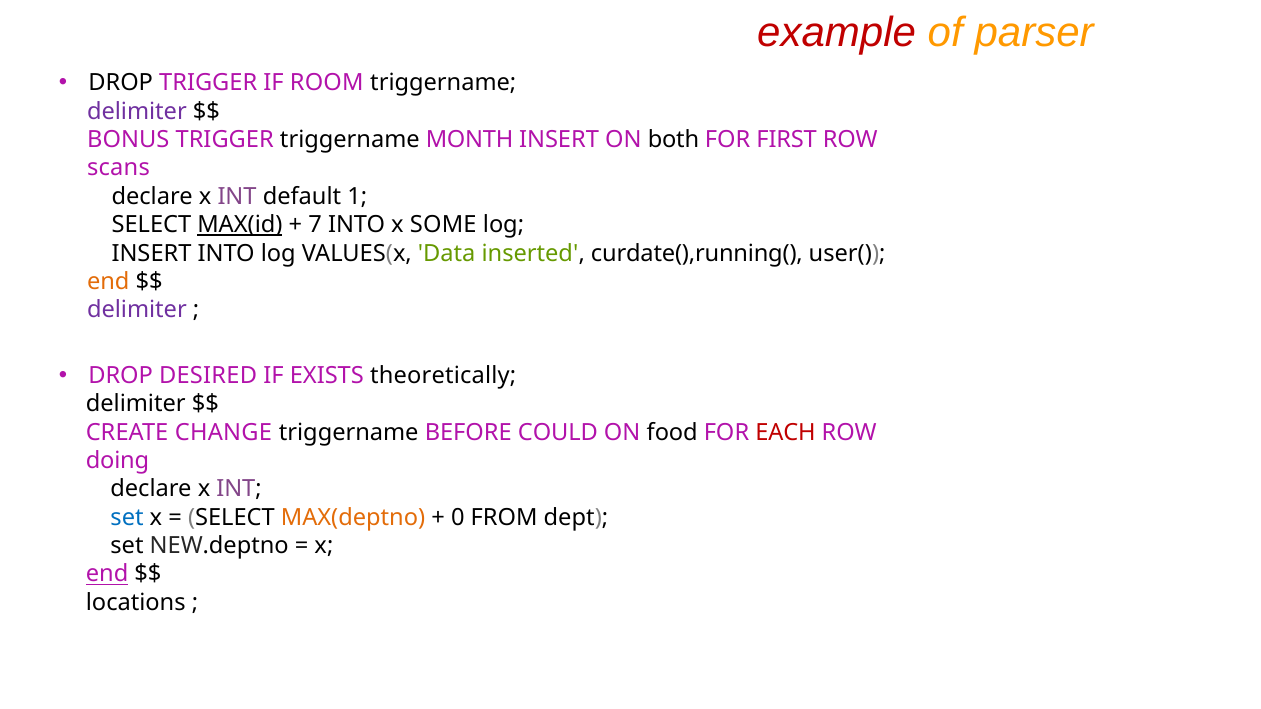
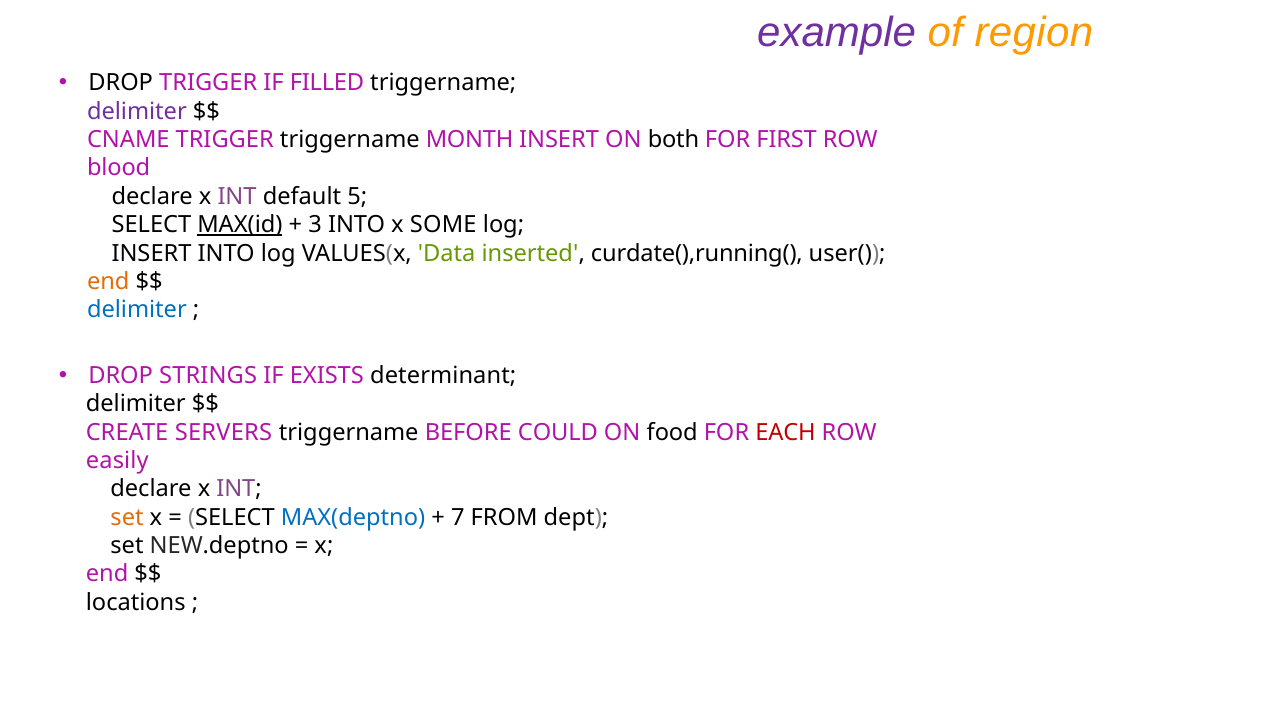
example colour: red -> purple (837, 33)
parser: parser -> region (1034, 33)
ROOM: ROOM -> FILLED (327, 83)
BONUS: BONUS -> CNAME (128, 140)
scans: scans -> blood (119, 168)
1: 1 -> 5 (357, 197)
7: 7 -> 3 (315, 225)
delimiter colour: purple -> blue (137, 310)
DESIRED: DESIRED -> STRINGS (208, 376)
theoretically: theoretically -> determinant (443, 376)
CHANGE: CHANGE -> SERVERS (223, 432)
doing: doing -> easily (117, 461)
set colour: blue -> orange (127, 518)
MAX(deptno colour: orange -> blue (353, 518)
0: 0 -> 7 (458, 518)
end underline: present -> none (107, 574)
